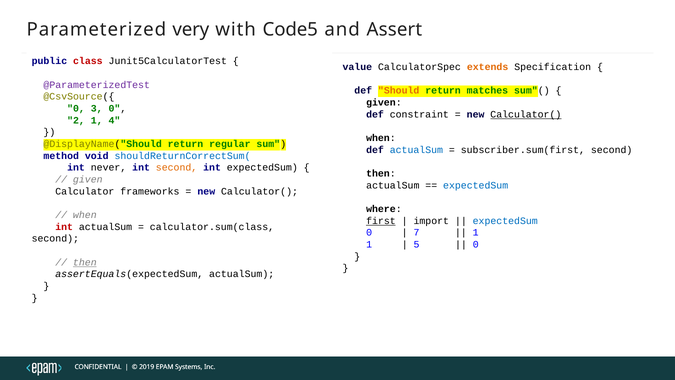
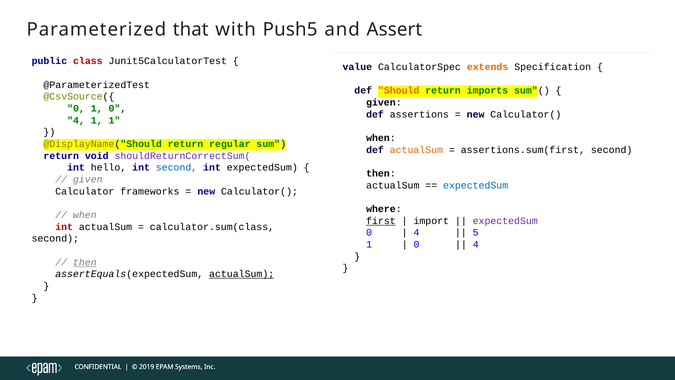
very: very -> that (191, 29)
Code5: Code5 -> Push5 (290, 29)
@ParameterizedTest colour: purple -> black (97, 85)
matches: matches -> imports (487, 91)
0 3: 3 -> 1 (97, 108)
constraint: constraint -> assertions (419, 114)
Calculator( underline: present -> none (526, 114)
2: 2 -> 4 (76, 120)
1 4: 4 -> 1 (114, 120)
actualSum colour: blue -> orange (416, 150)
subscriber.sum(first: subscriber.sum(first -> assertions.sum(first (523, 150)
method: method -> return (61, 156)
shouldReturnCorrectSum( colour: blue -> purple (183, 156)
never: never -> hello (109, 168)
second colour: orange -> blue (177, 168)
expectedSum colour: blue -> purple (505, 221)
7: 7 -> 4 (416, 232)
1: 1 -> 5 (476, 232)
5: 5 -> 0 (417, 244)
0: 0 -> 4 (476, 244)
actualSum underline: none -> present (242, 274)
